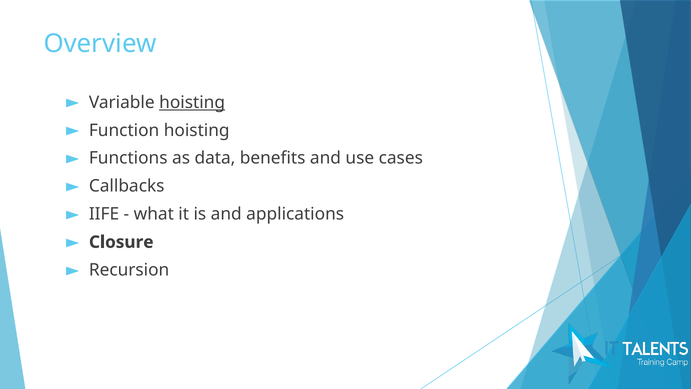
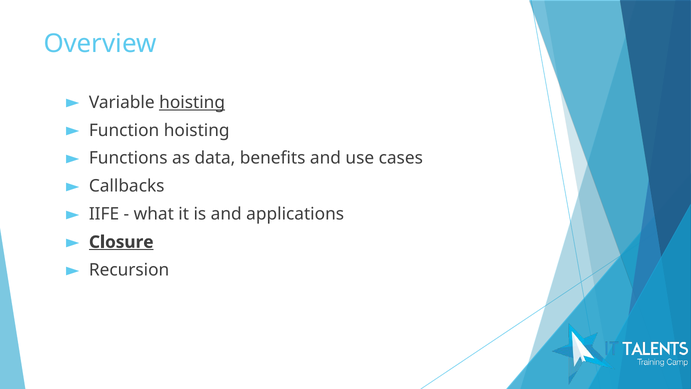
Closure underline: none -> present (121, 242)
